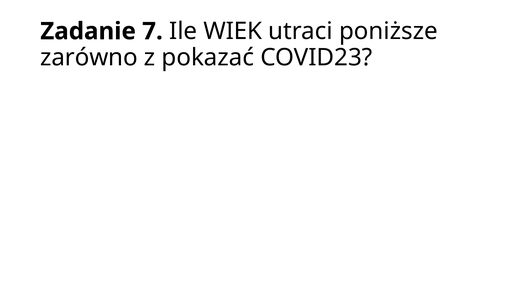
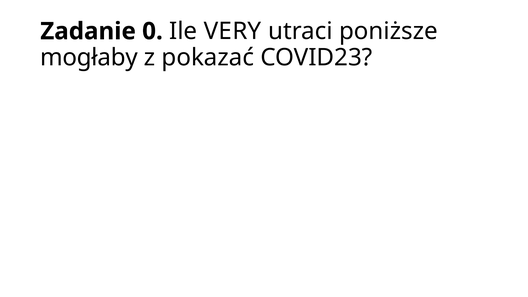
7: 7 -> 0 (152, 31)
WIEK: WIEK -> VERY (233, 31)
zarówno: zarówno -> mogłaby (89, 57)
